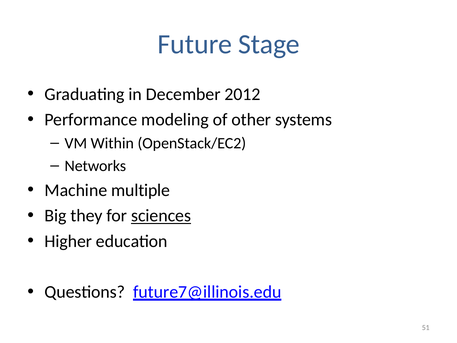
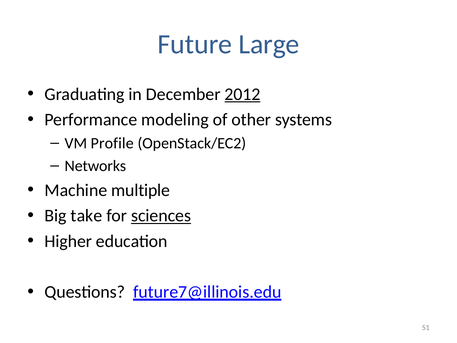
Stage: Stage -> Large (269, 44)
2012 underline: none -> present (243, 94)
Within: Within -> Profile (112, 143)
they: they -> take (86, 216)
